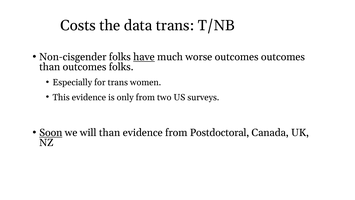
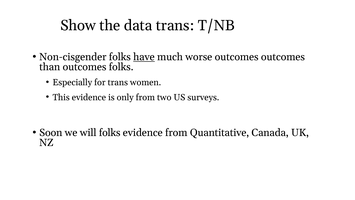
Costs: Costs -> Show (78, 25)
Soon underline: present -> none (51, 133)
will than: than -> folks (110, 133)
Postdoctoral: Postdoctoral -> Quantitative (220, 133)
